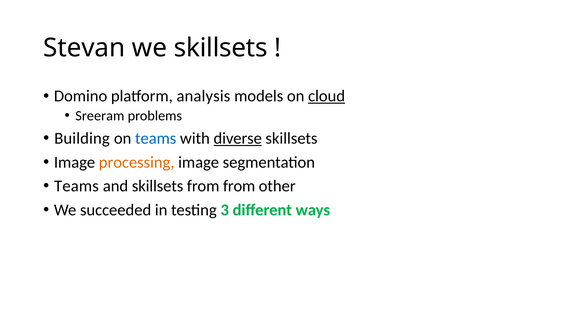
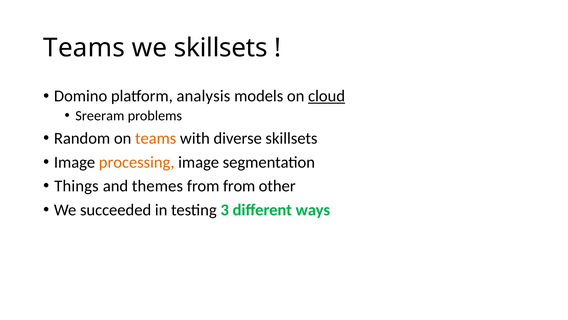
Stevan: Stevan -> Teams (84, 48)
Building: Building -> Random (82, 138)
teams colour: blue -> orange (156, 138)
diverse underline: present -> none (238, 138)
Teams: Teams -> Things (76, 186)
and skillsets: skillsets -> themes (157, 186)
